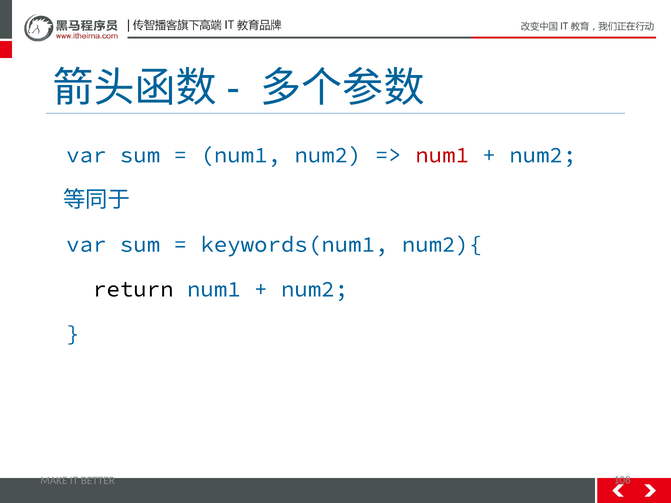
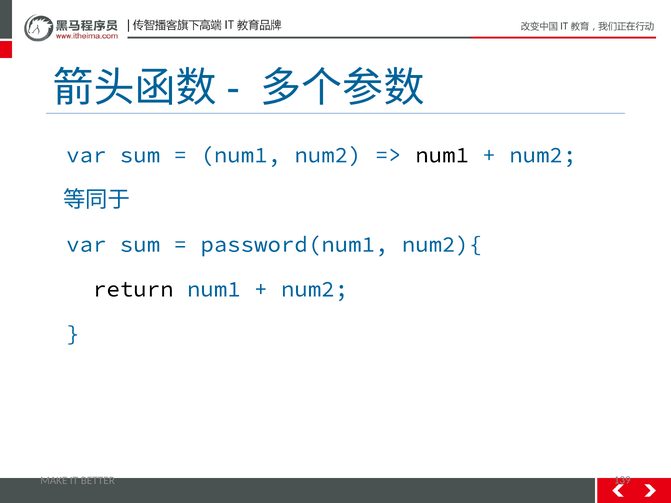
num1 colour: red -> black (442, 155)
keywords(num1: keywords(num1 -> password(num1 (294, 244)
108: 108 -> 139 (622, 480)
